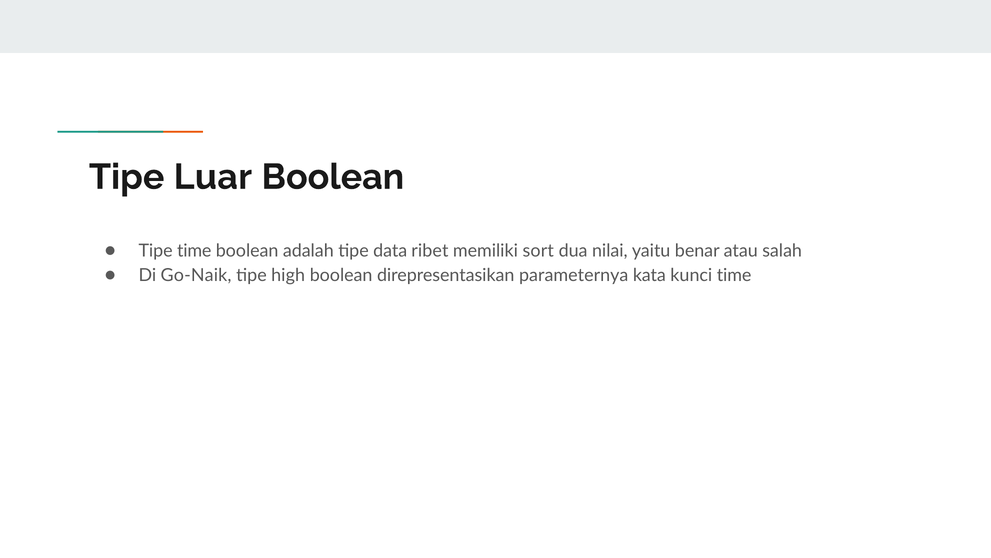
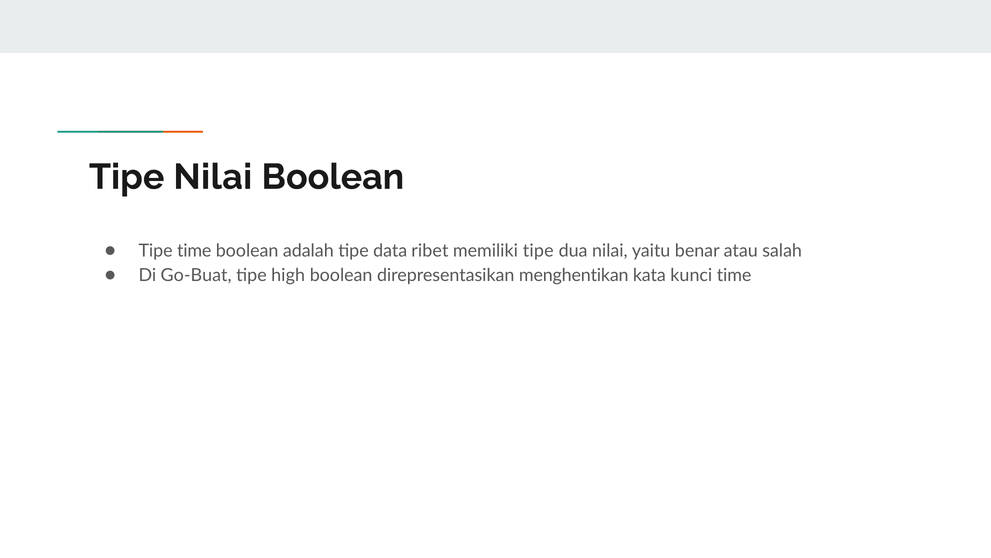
Tipe Luar: Luar -> Nilai (213, 177)
memiliki sort: sort -> tipe (538, 250)
Go-Naik: Go-Naik -> Go-Buat (196, 275)
parameternya: parameternya -> menghentikan (574, 275)
